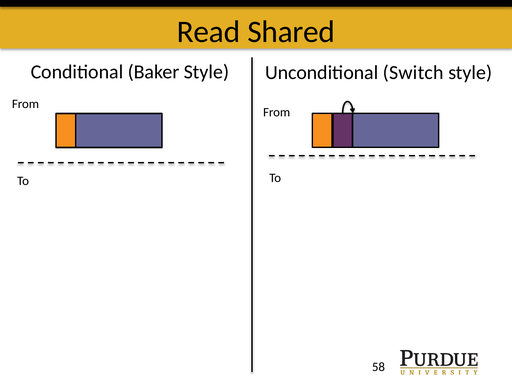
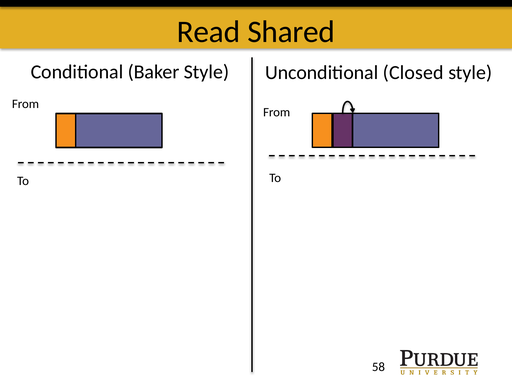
Switch: Switch -> Closed (413, 73)
